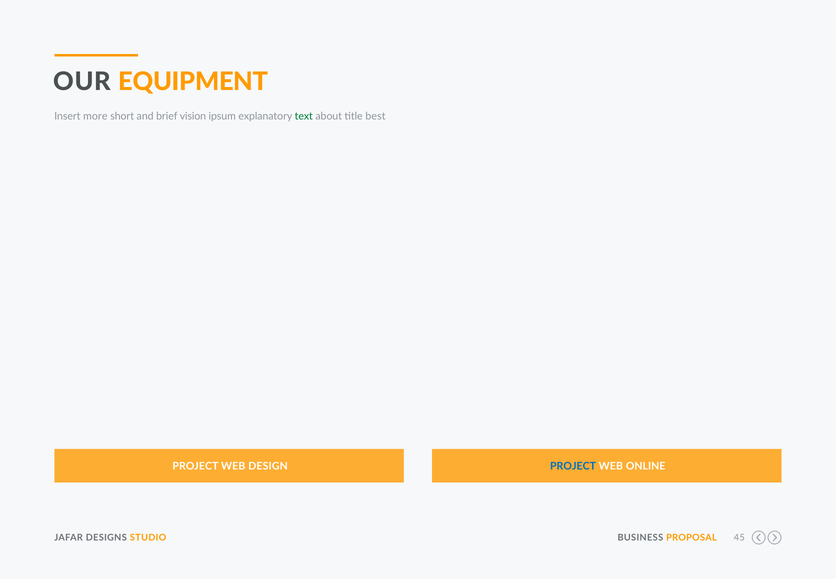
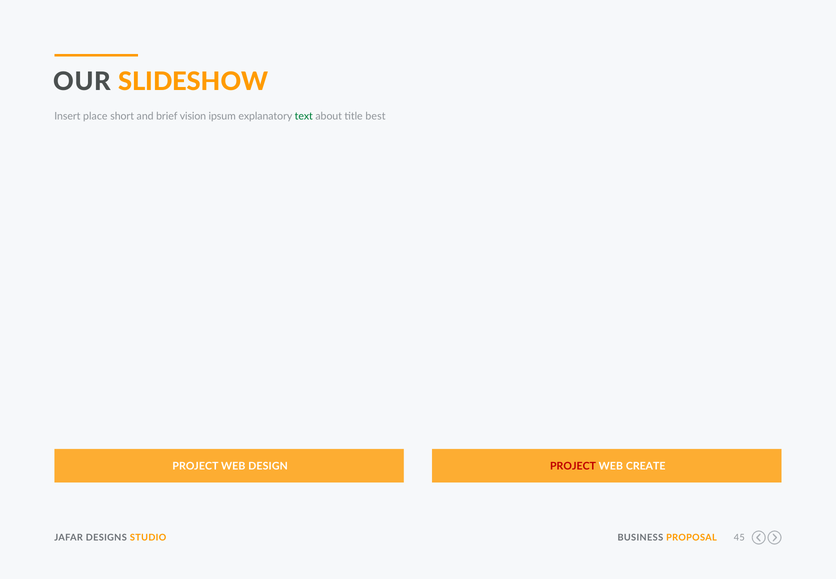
EQUIPMENT: EQUIPMENT -> SLIDESHOW (193, 82)
more: more -> place (95, 116)
PROJECT colour: blue -> red (573, 466)
ONLINE: ONLINE -> CREATE (646, 466)
